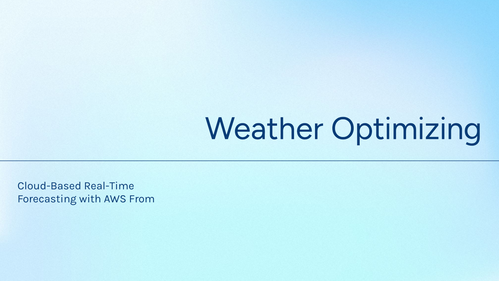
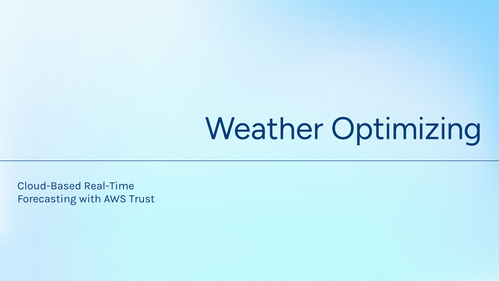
From: From -> Trust (142, 199)
